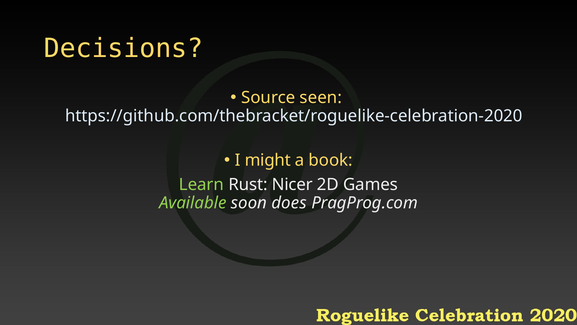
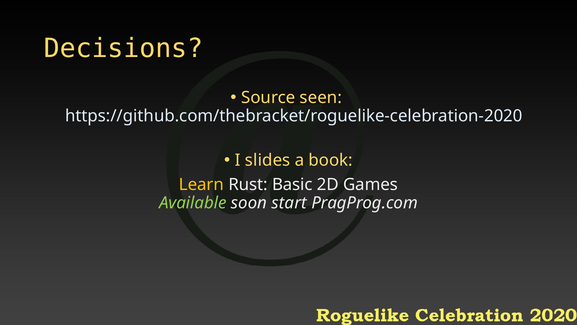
might: might -> slides (268, 160)
Learn colour: light green -> yellow (201, 184)
Nicer: Nicer -> Basic (292, 184)
does: does -> start (289, 203)
